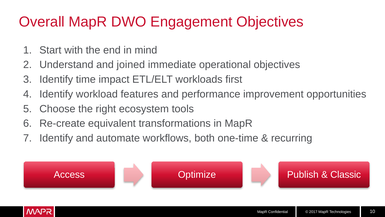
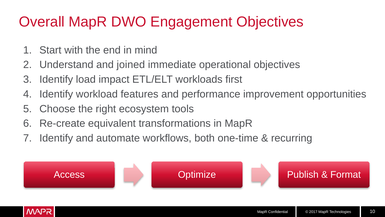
time: time -> load (86, 79)
Classic: Classic -> Format (346, 174)
